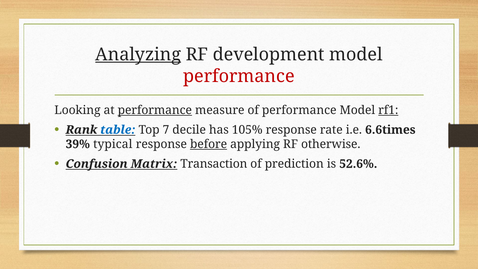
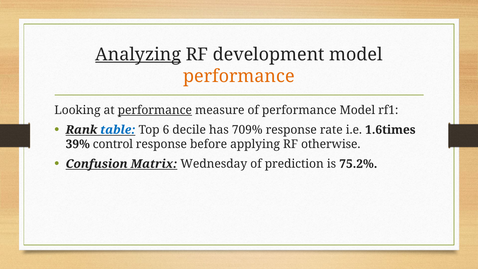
performance colour: red -> orange (239, 76)
rf1 underline: present -> none (388, 110)
7: 7 -> 6 (166, 130)
105%: 105% -> 709% (247, 130)
6.6times: 6.6times -> 1.6times (390, 130)
typical: typical -> control (113, 144)
before underline: present -> none (209, 144)
Transaction: Transaction -> Wednesday (214, 164)
52.6%: 52.6% -> 75.2% (358, 164)
